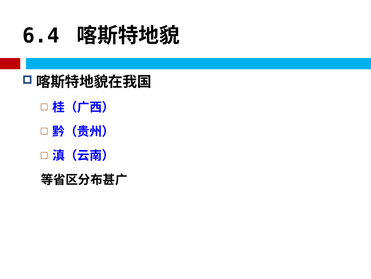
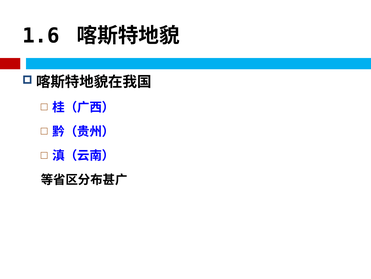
6.4: 6.4 -> 1.6 (41, 36)
